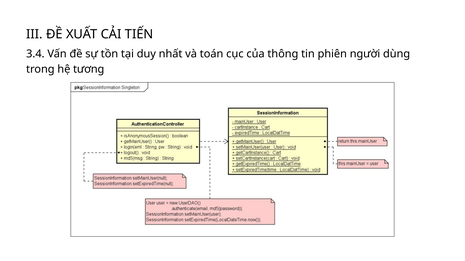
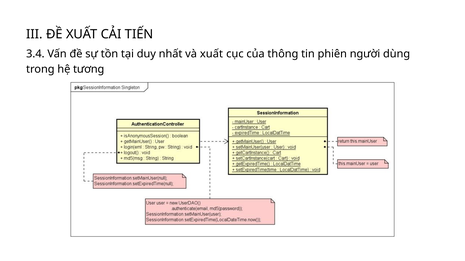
và toán: toán -> xuất (212, 54)
